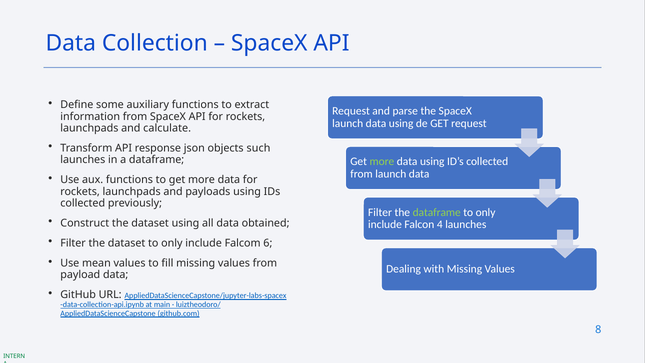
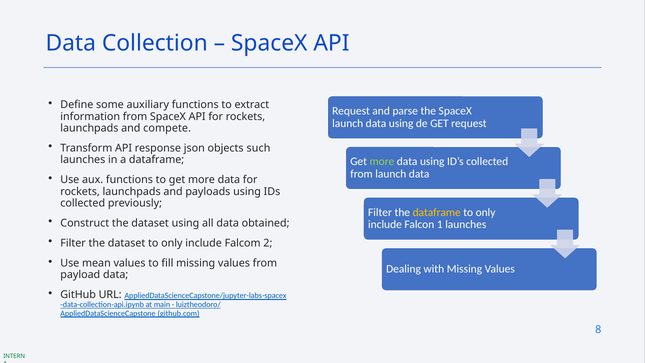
calculate: calculate -> compete (167, 128)
dataframe colour: light green -> yellow (437, 212)
4: 4 -> 1 (440, 225)
6: 6 -> 2 (268, 243)
